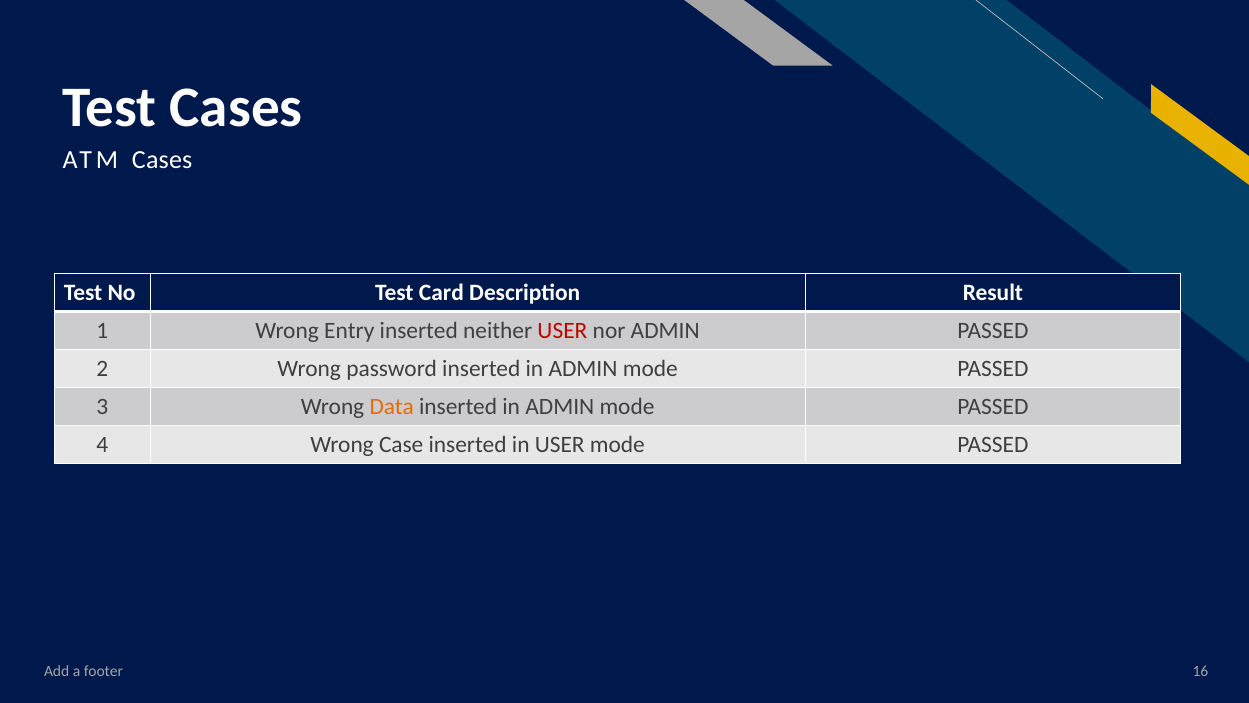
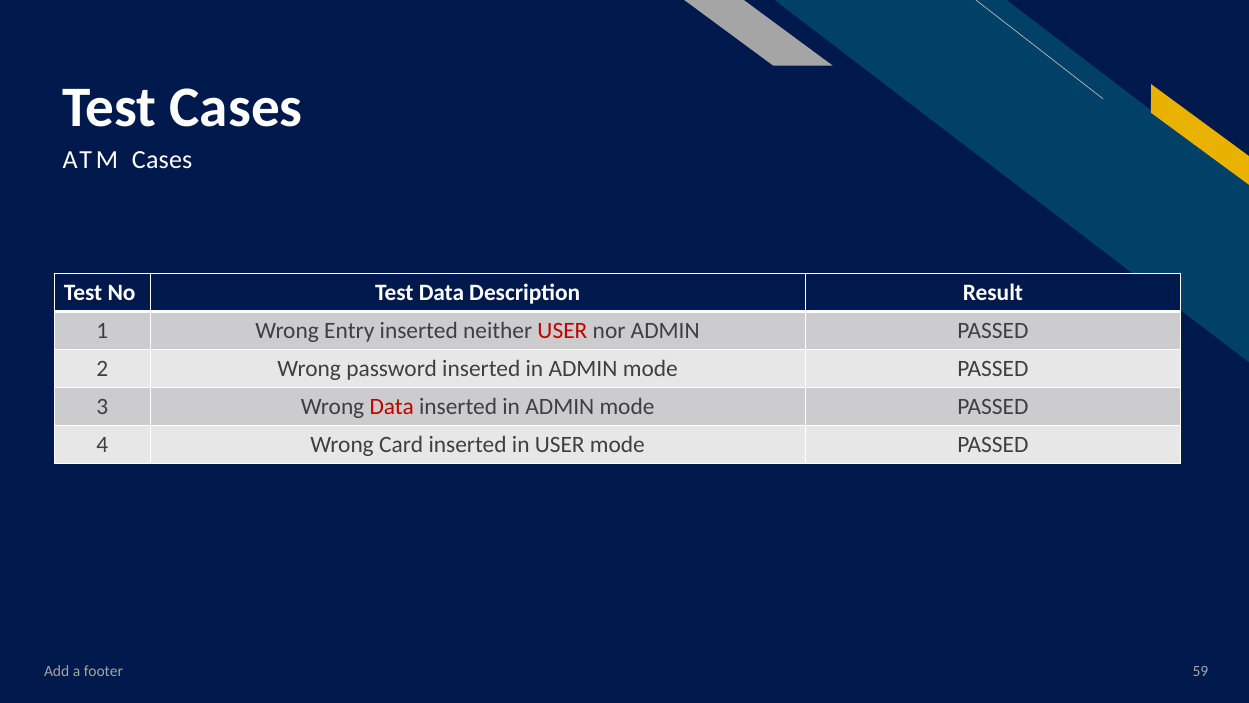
Test Card: Card -> Data (441, 292)
Data colour: orange -> red (392, 406)
Case: Case -> Card (401, 444)
16: 16 -> 59 (1200, 671)
